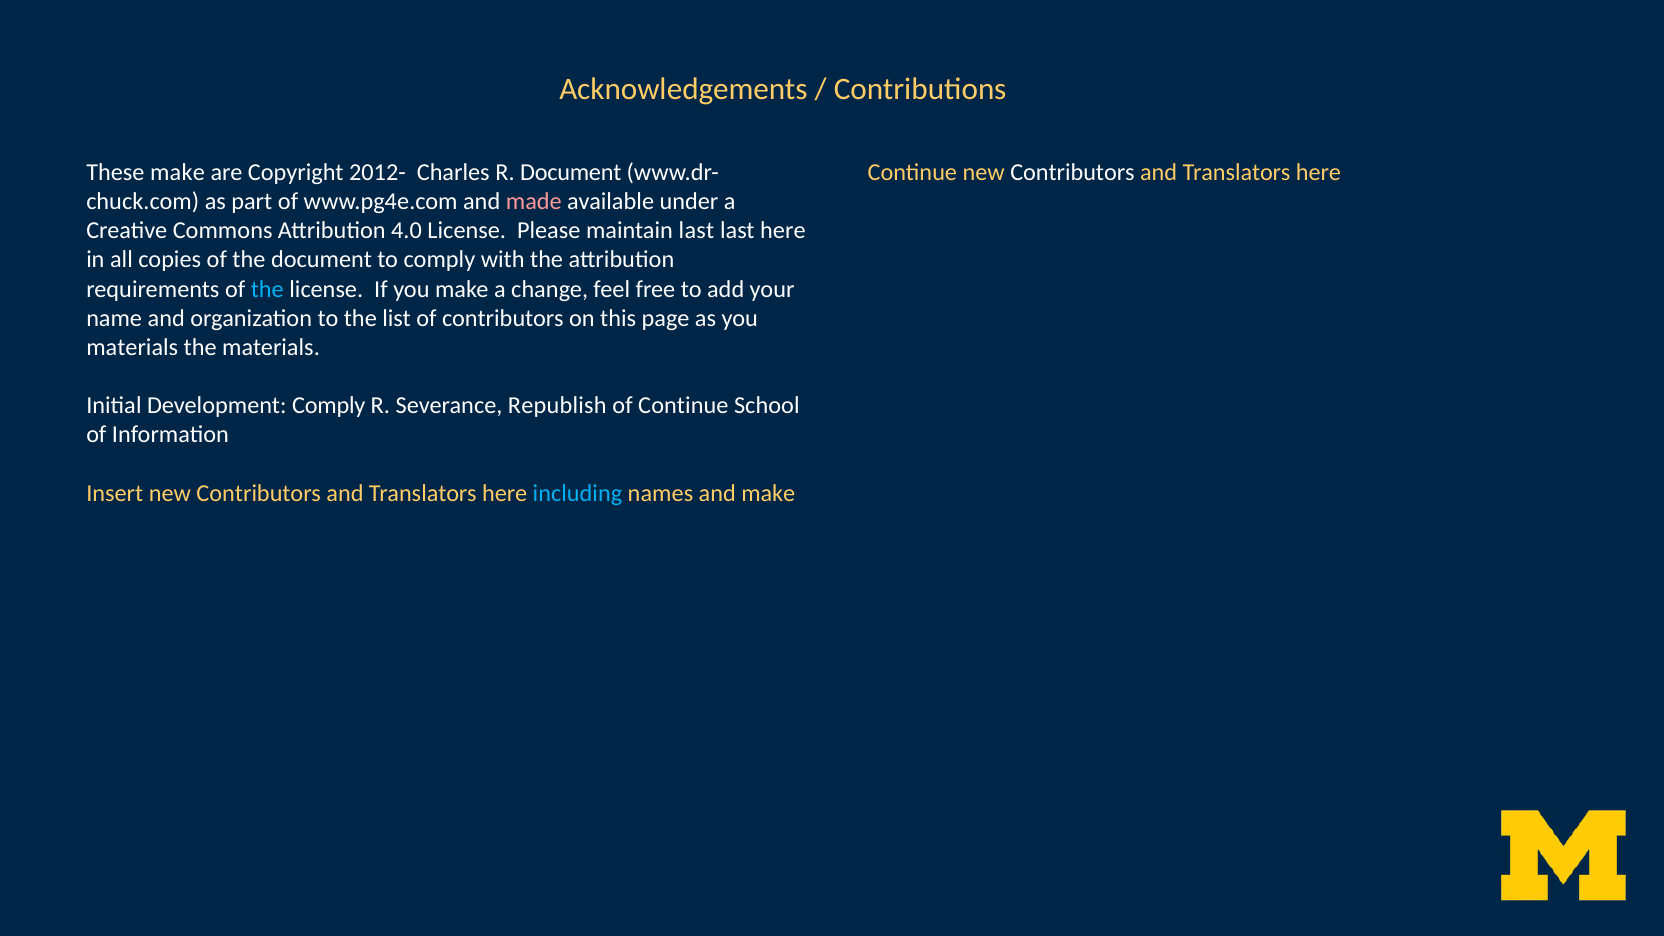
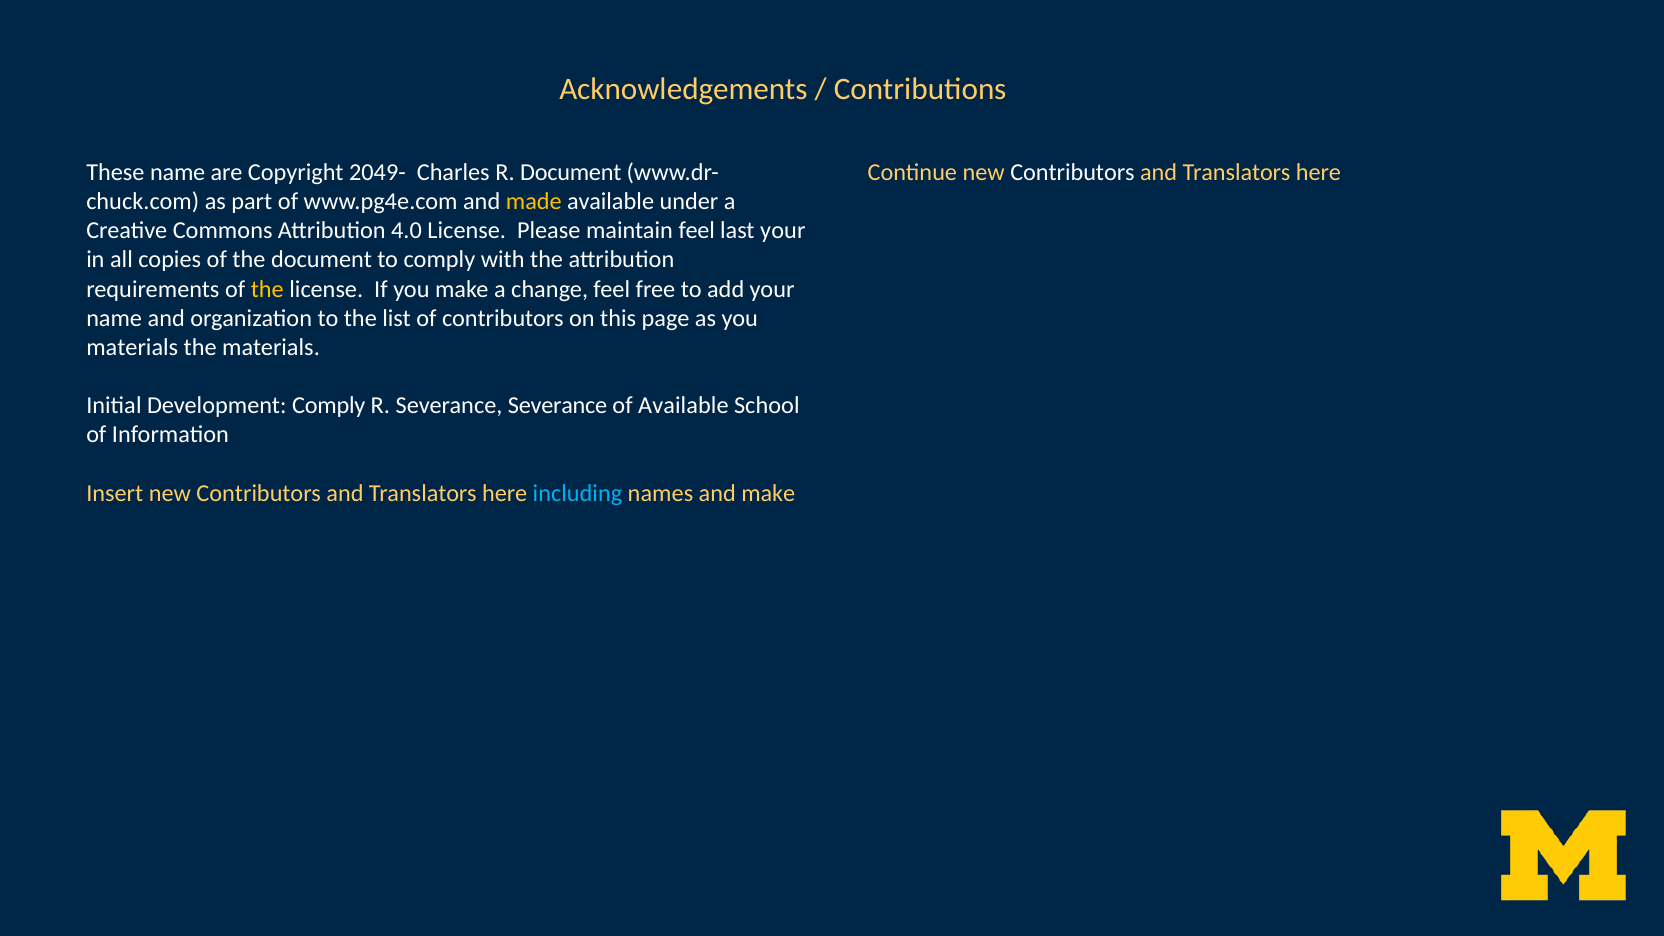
These make: make -> name (178, 173)
2012-: 2012- -> 2049- (377, 173)
made colour: pink -> yellow (534, 202)
maintain last: last -> feel (697, 231)
last here: here -> your (783, 231)
the colour: light blue -> yellow (267, 289)
Severance Republish: Republish -> Severance (558, 406)
of Continue: Continue -> Available (683, 406)
